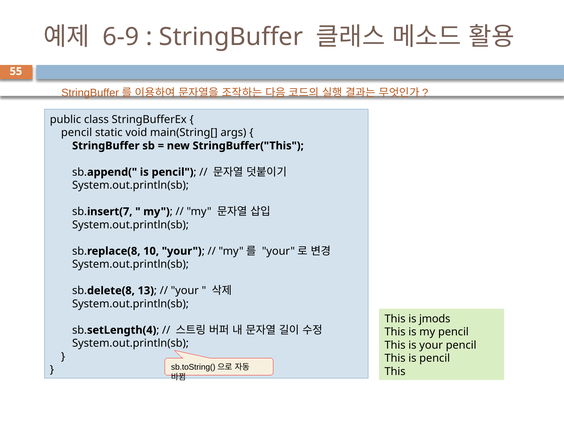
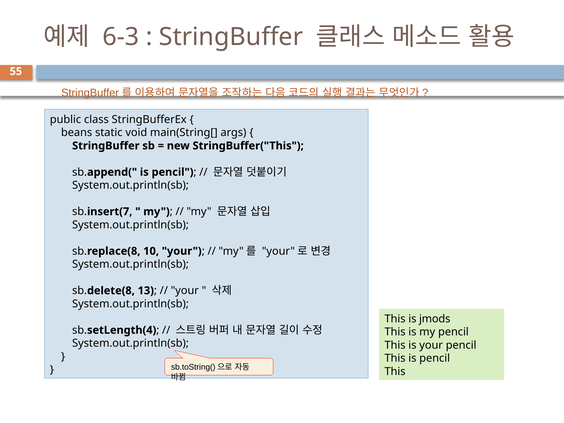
6-9: 6-9 -> 6-3 (121, 37)
pencil: pencil -> beans (77, 133)
